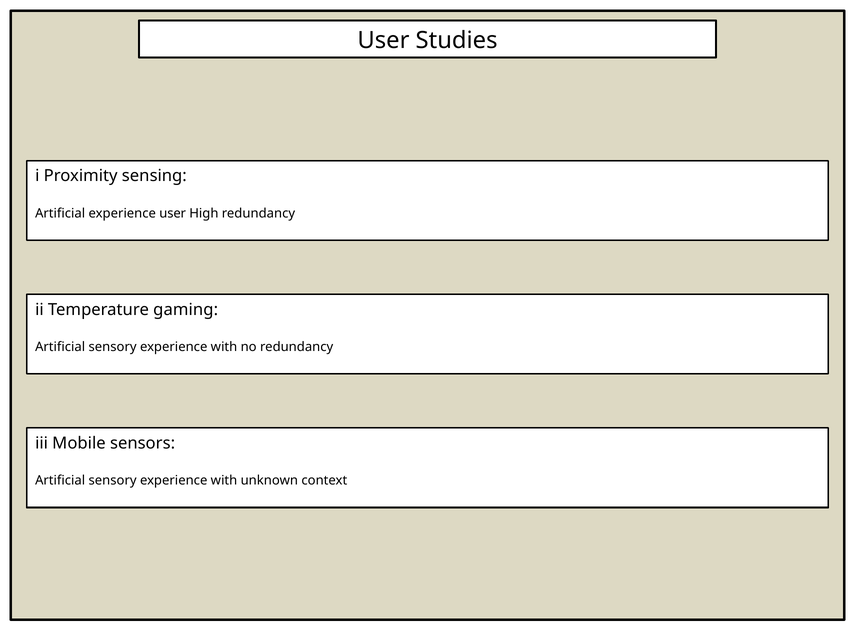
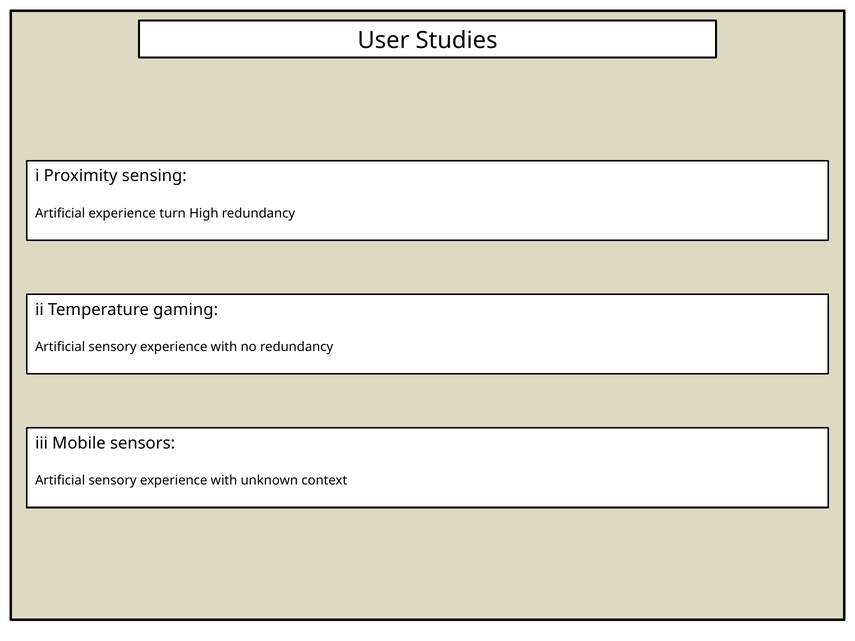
experience user: user -> turn (173, 214)
